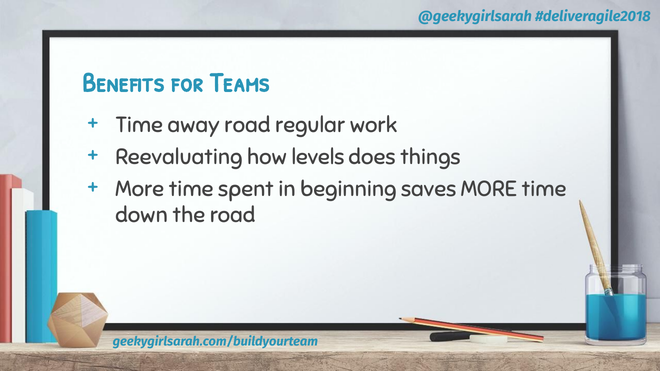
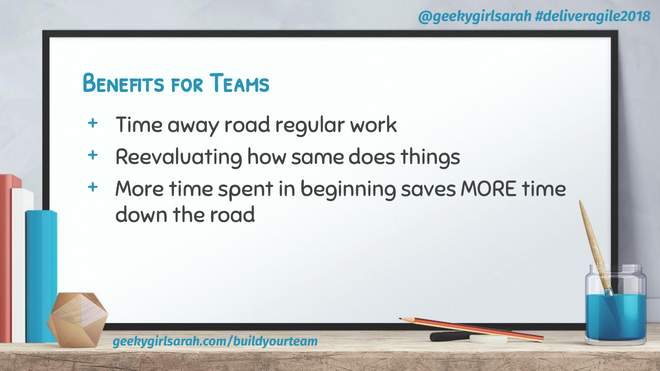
levels: levels -> same (318, 157)
